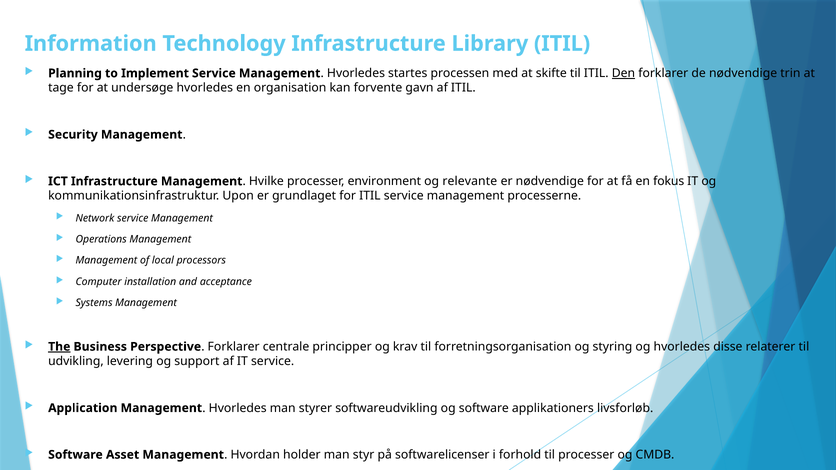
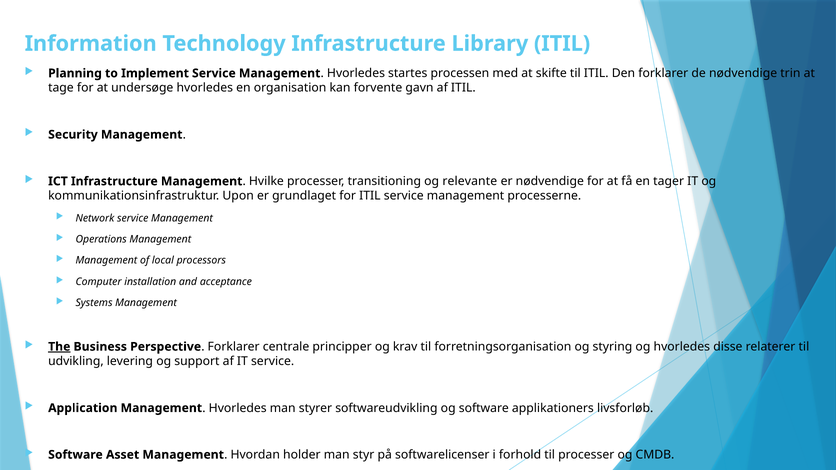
Den underline: present -> none (623, 73)
environment: environment -> transitioning (384, 181)
fokus: fokus -> tager (669, 181)
